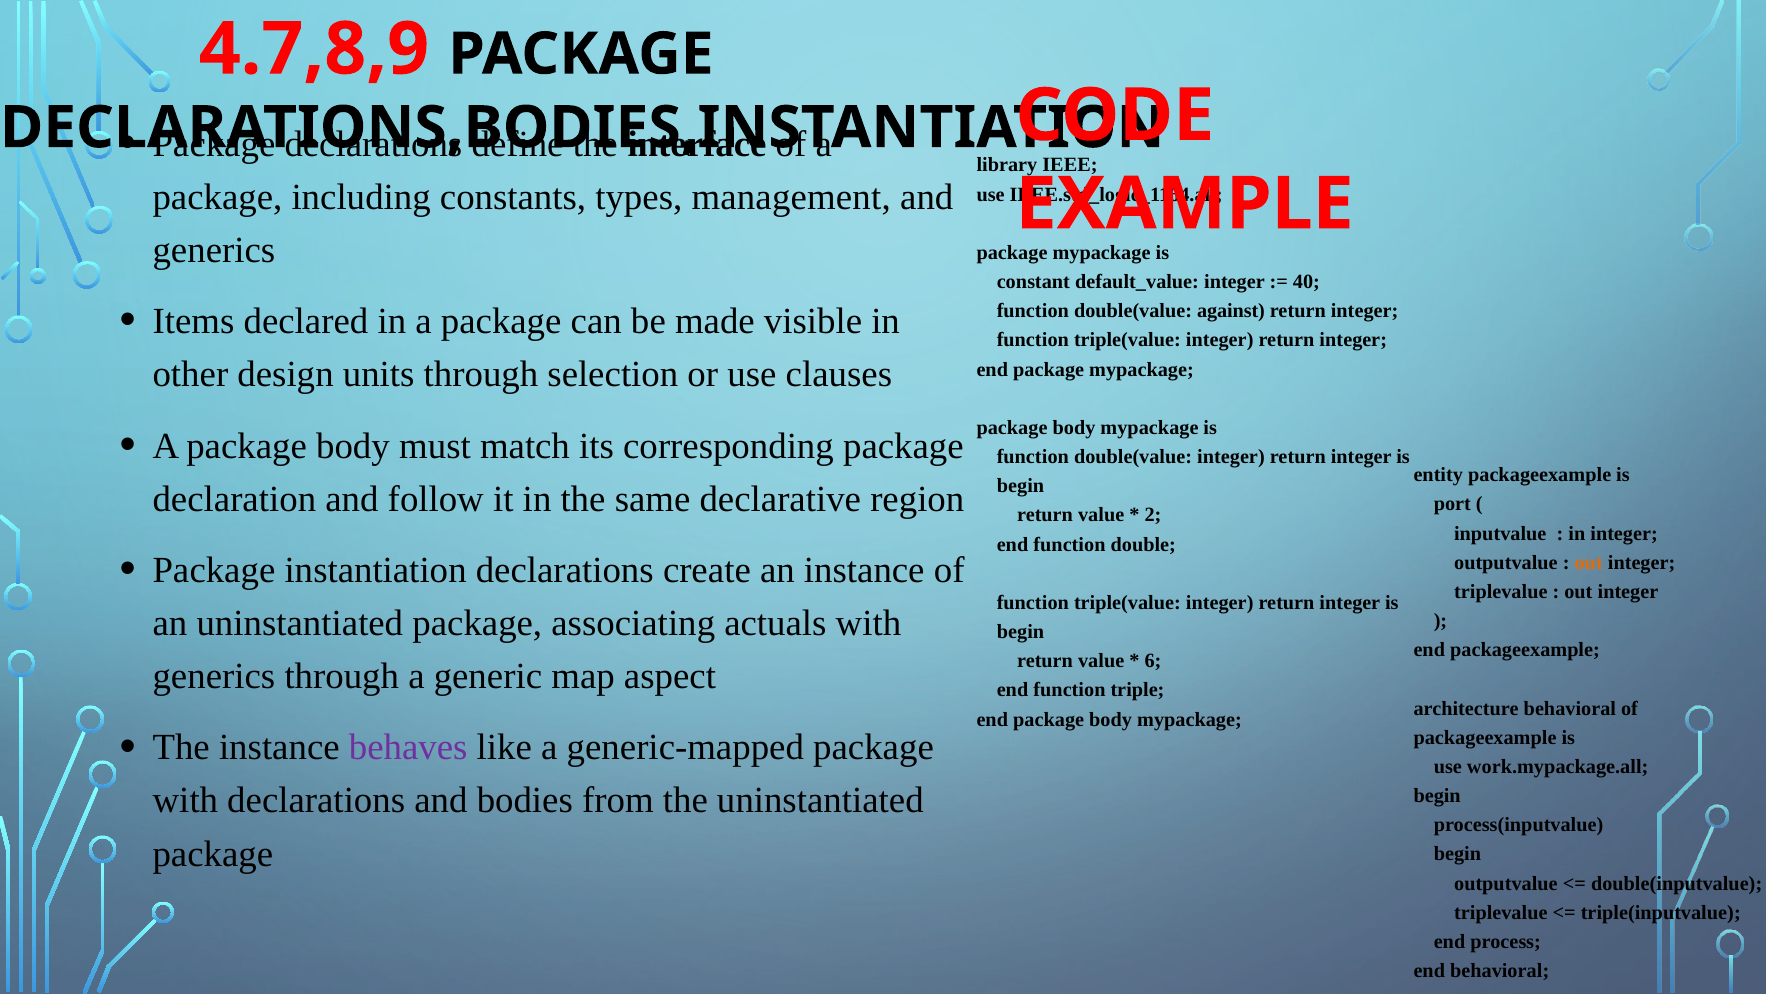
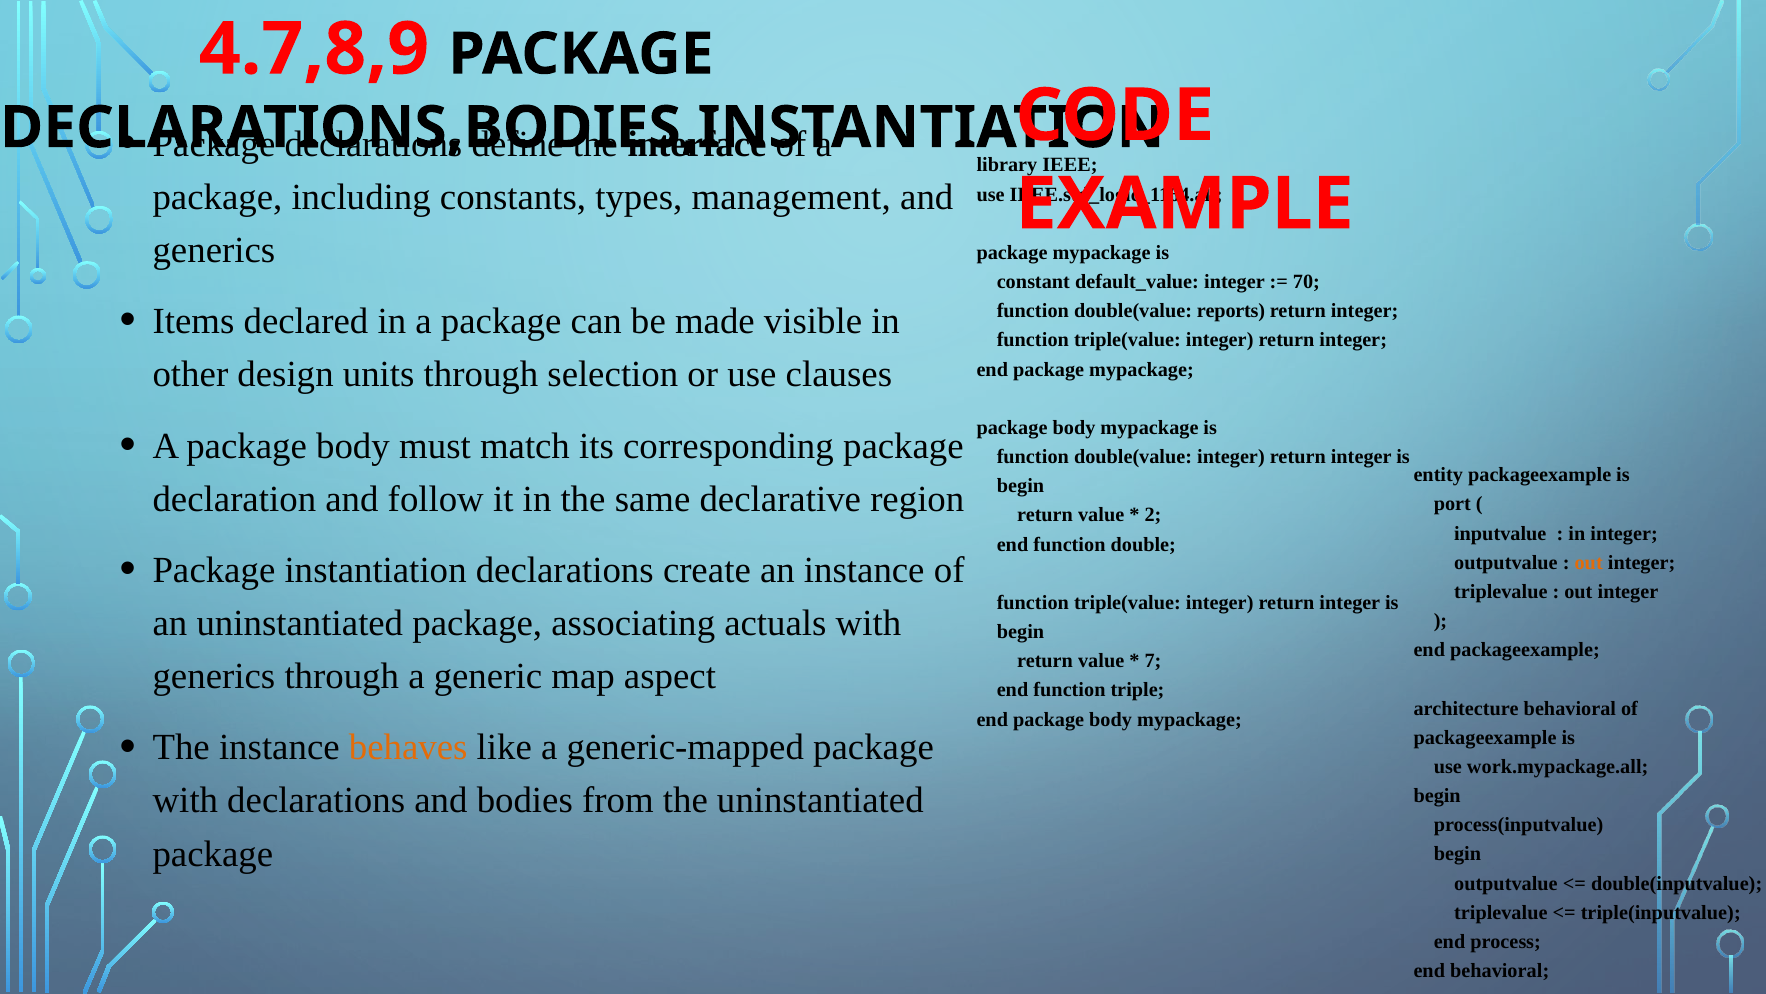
40: 40 -> 70 (1306, 282)
against: against -> reports (1231, 311)
6: 6 -> 7 (1153, 661)
behaves colour: purple -> orange (408, 747)
